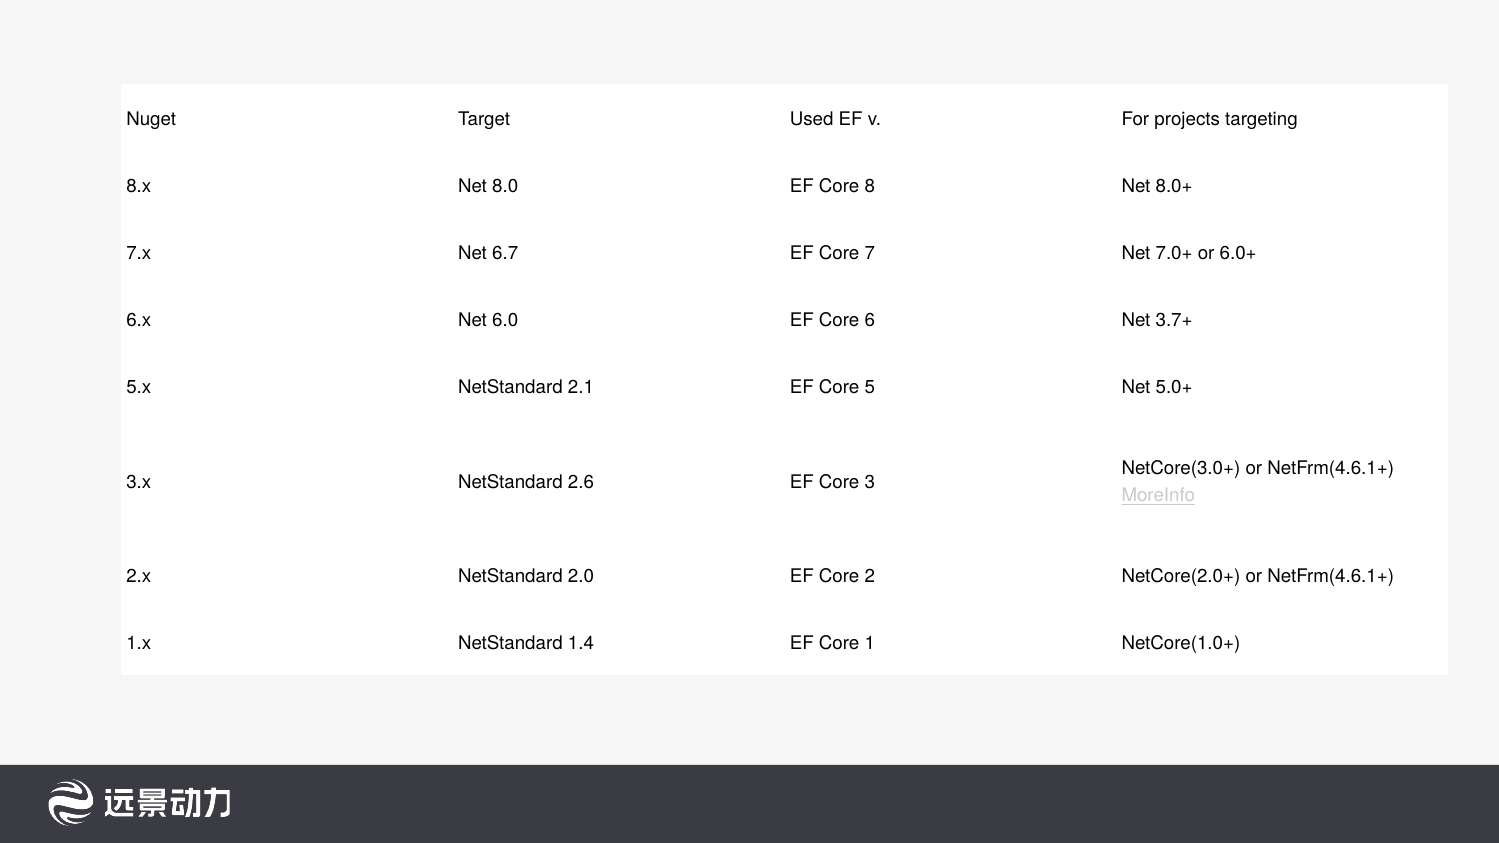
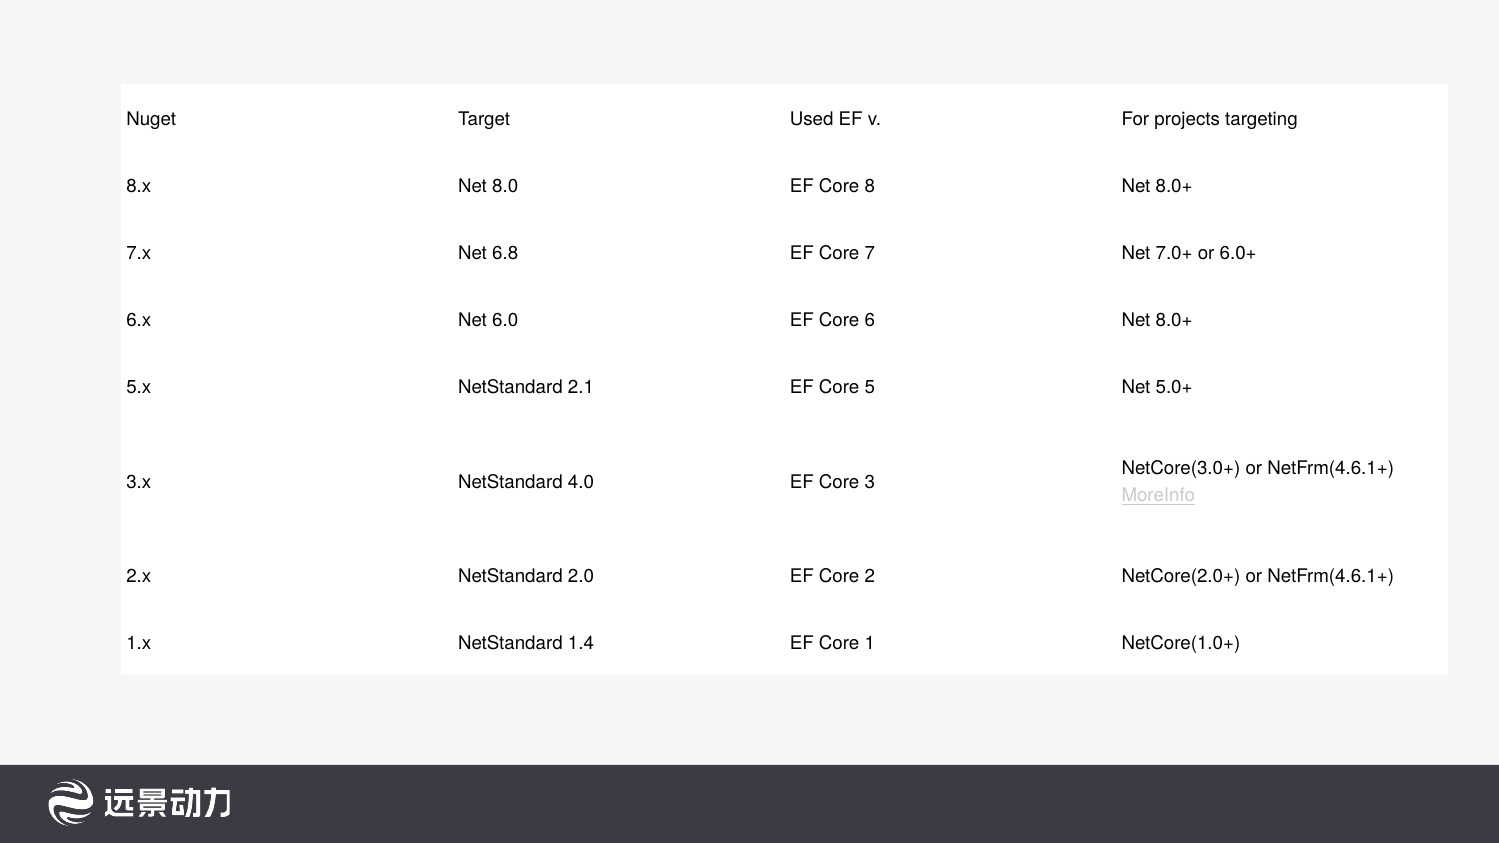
6.7: 6.7 -> 6.8 (505, 253)
6 Net 3.7+: 3.7+ -> 8.0+ (1174, 320)
2.6: 2.6 -> 4.0 (581, 482)
